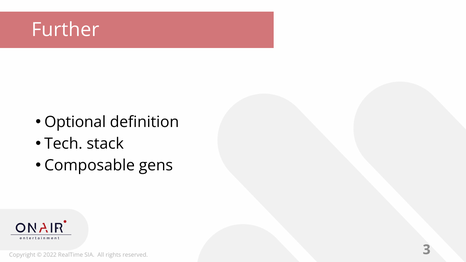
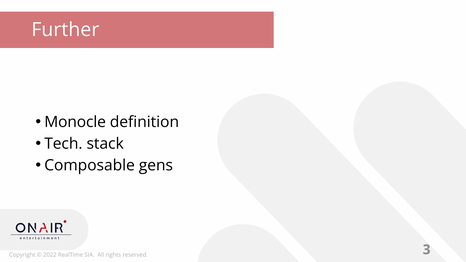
Optional: Optional -> Monocle (75, 122)
